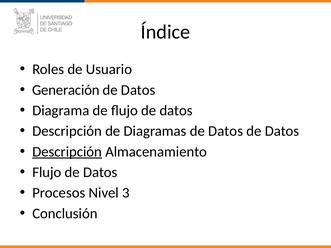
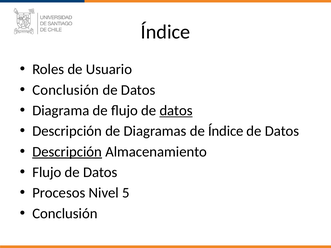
Generación: Generación -> Conclusión (66, 90)
datos underline: none -> present (176, 111)
Diagramas de Datos: Datos -> Índice (226, 131)
3: 3 -> 5 (126, 193)
